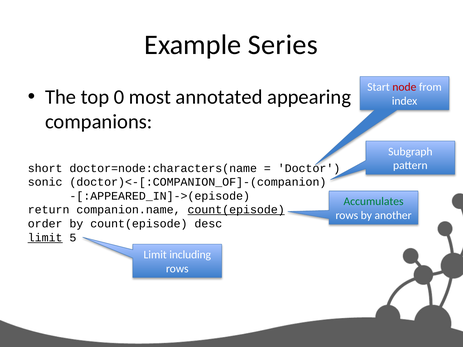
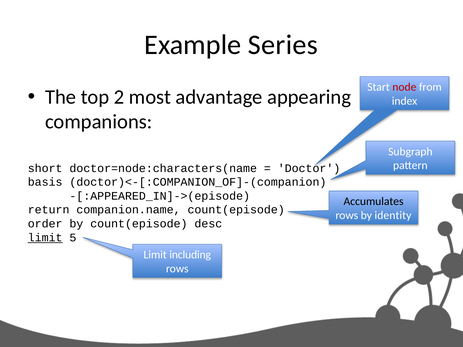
0: 0 -> 2 (119, 97)
annotated: annotated -> advantage (219, 97)
sonic: sonic -> basis (45, 182)
Accumulates colour: green -> black (374, 202)
count(episode underline: present -> none (236, 210)
another: another -> identity (393, 216)
